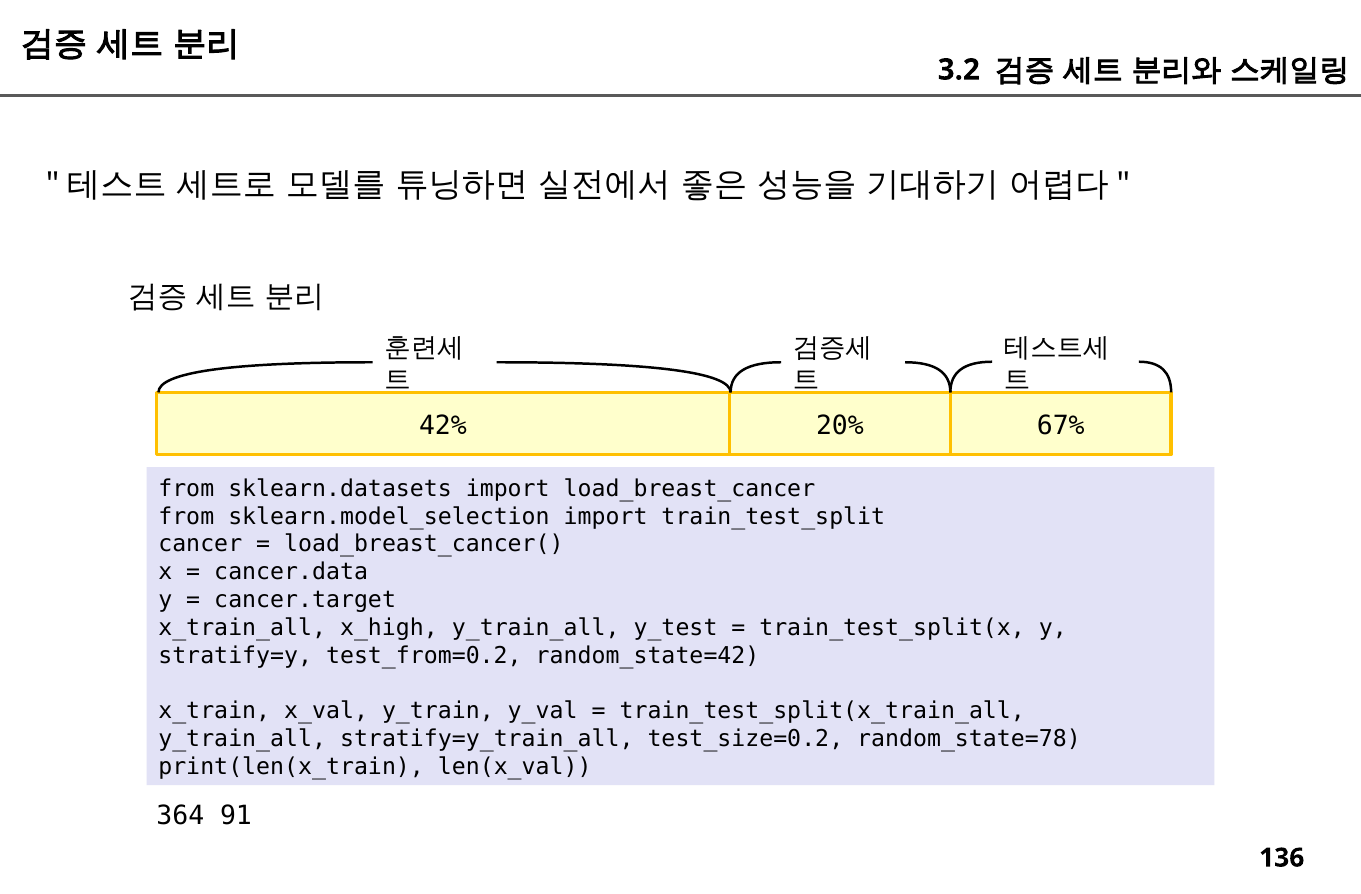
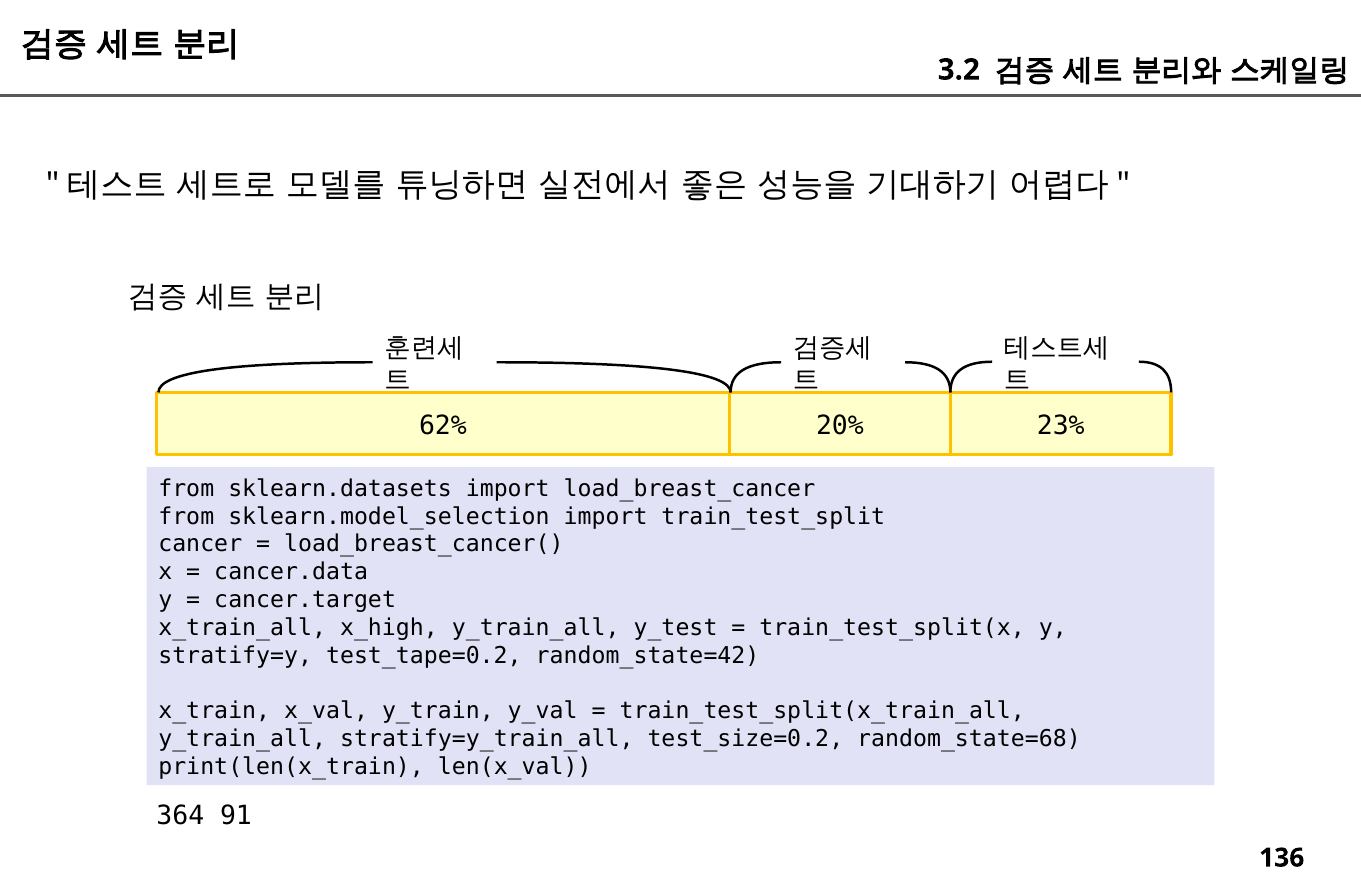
42%: 42% -> 62% (443, 425)
67%: 67% -> 23% (1061, 425)
test_from=0.2: test_from=0.2 -> test_tape=0.2 (424, 656)
random_state=78: random_state=78 -> random_state=68 (969, 739)
